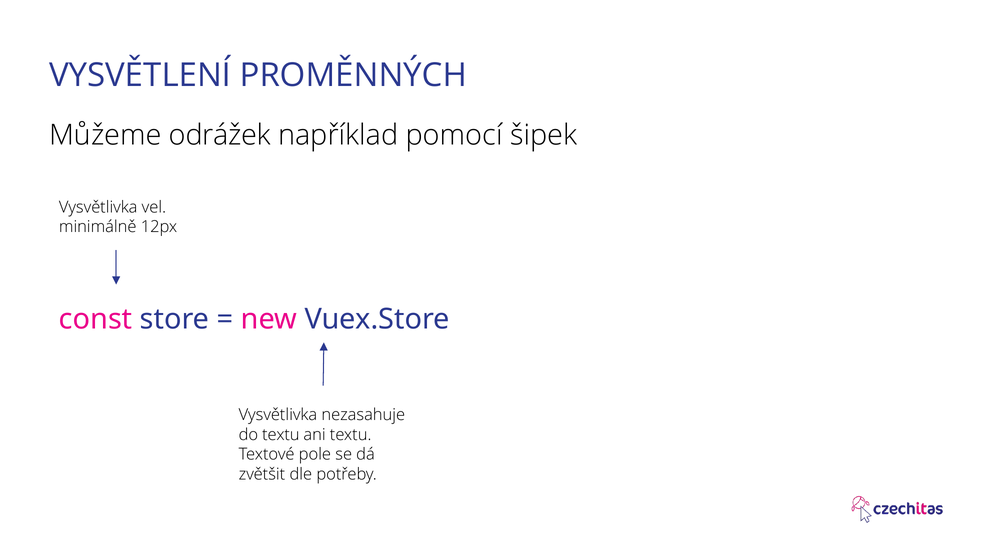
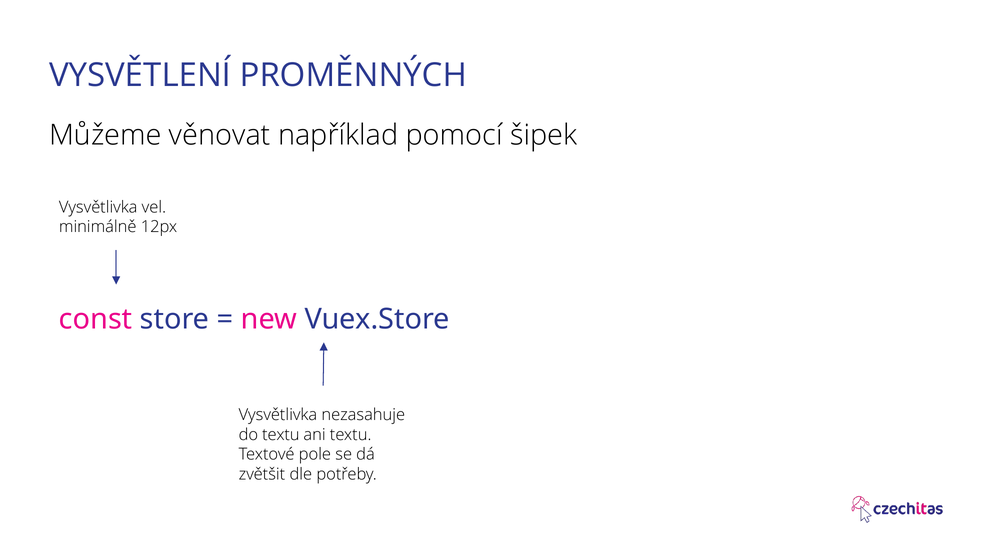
odrážek: odrážek -> věnovat (220, 135)
